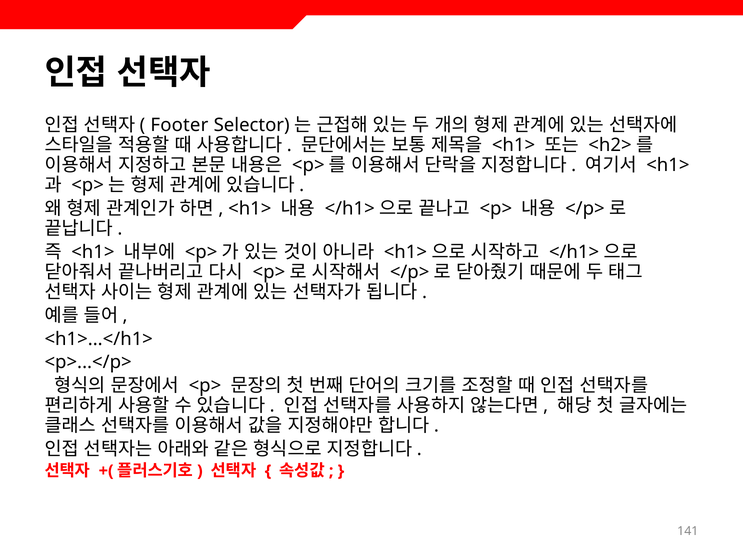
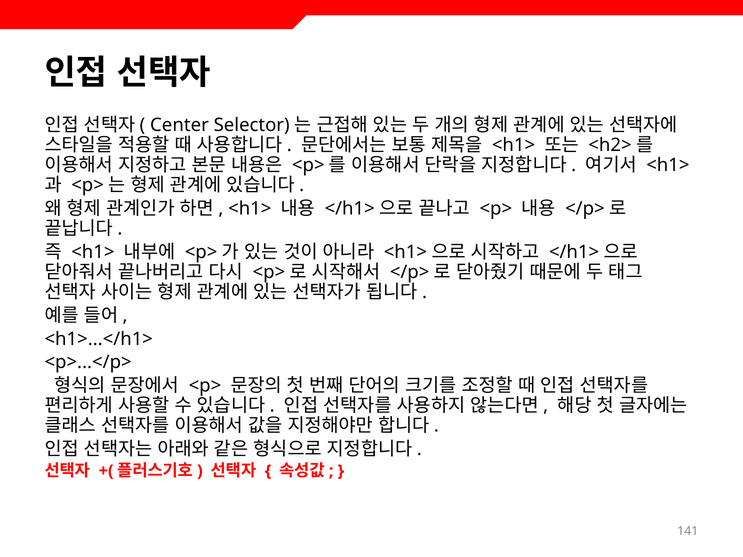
Footer: Footer -> Center (179, 125)
